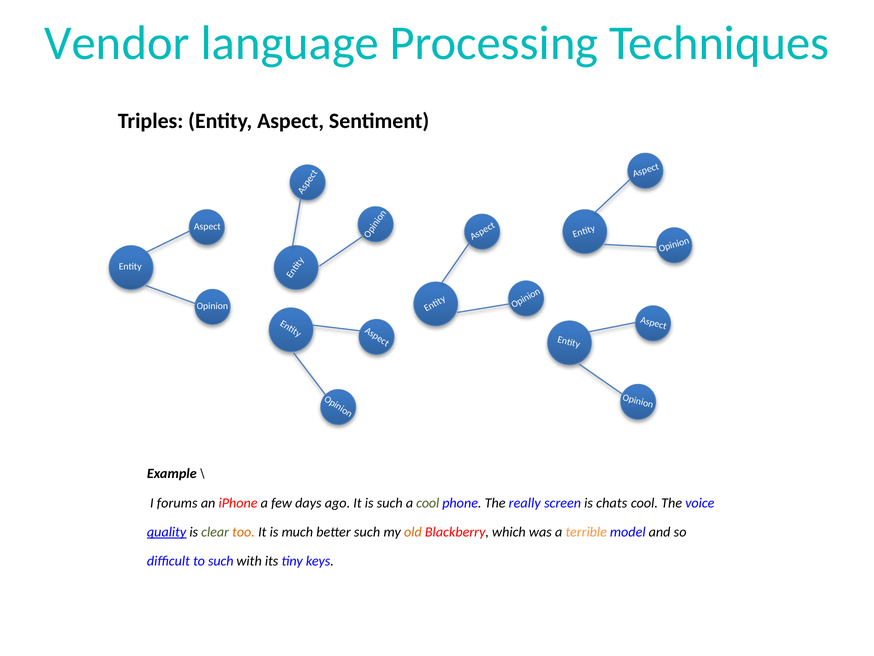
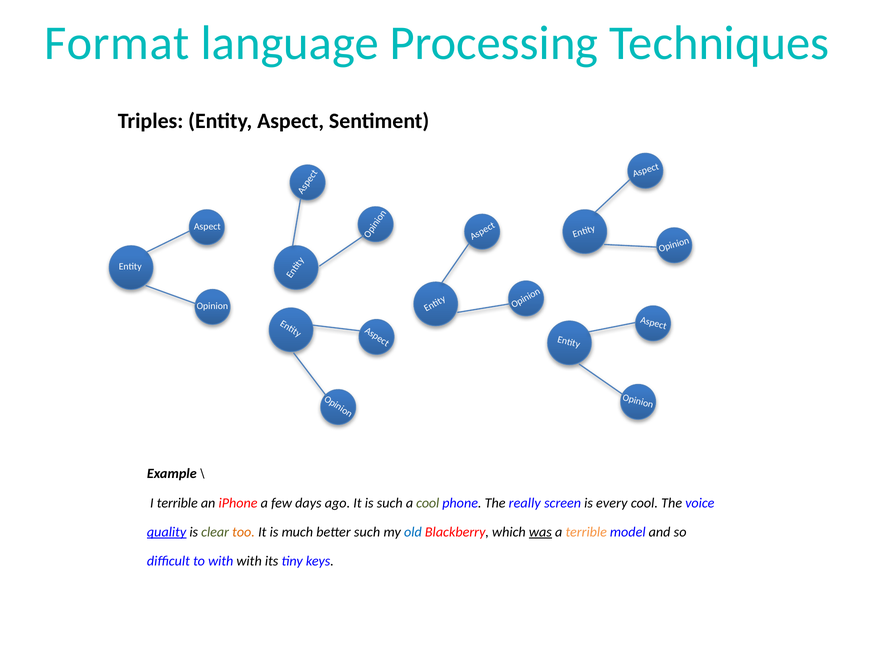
Vendor: Vendor -> Format (117, 43)
I forums: forums -> terrible (177, 503)
chats: chats -> every (612, 503)
old colour: orange -> blue (413, 532)
was underline: none -> present (540, 532)
to such: such -> with (221, 561)
